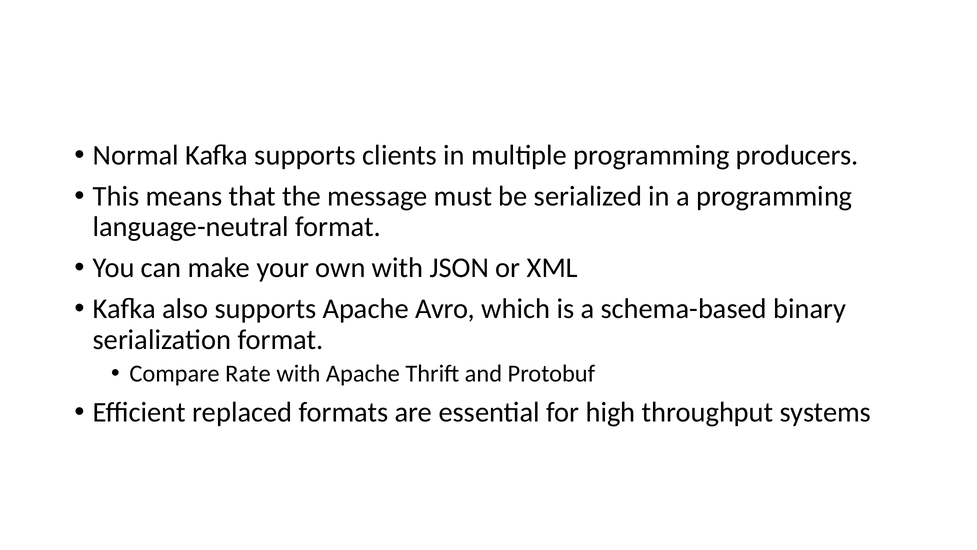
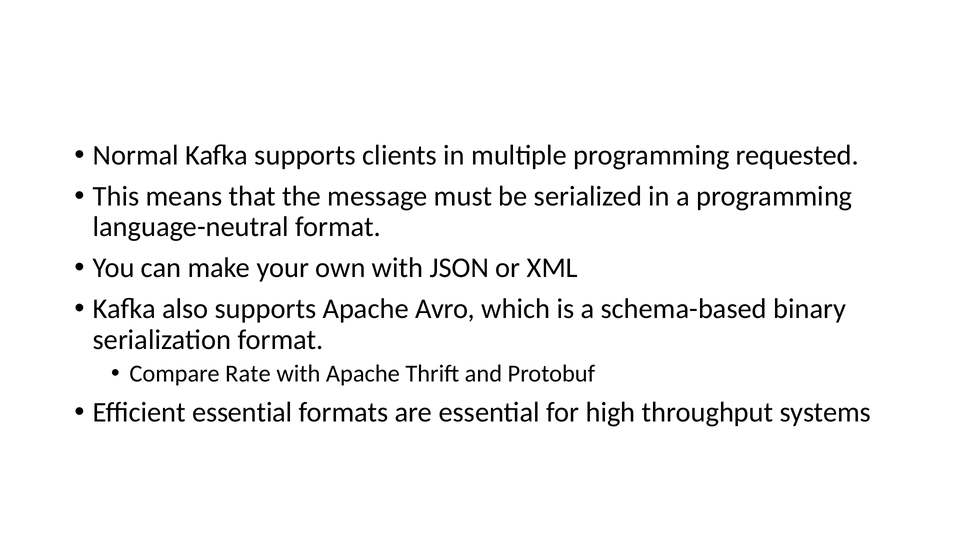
producers: producers -> requested (797, 155)
Efficient replaced: replaced -> essential (242, 412)
